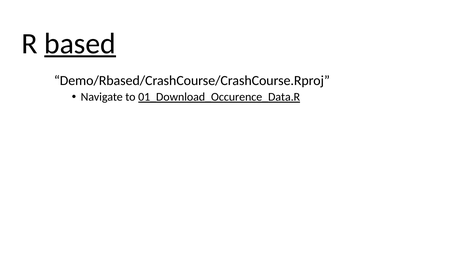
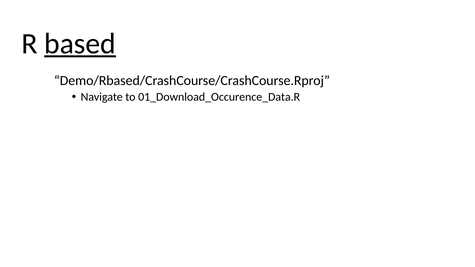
01_Download_Occurence_Data.R underline: present -> none (219, 97)
